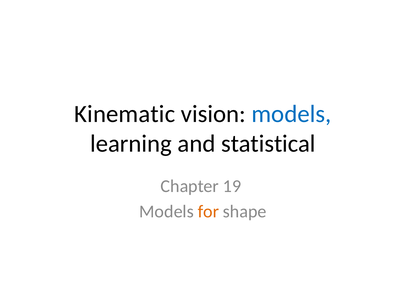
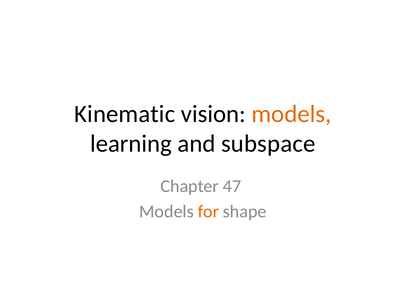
models colour: blue -> orange (291, 114)
statistical: statistical -> subspace (268, 144)
19: 19 -> 47 (232, 187)
